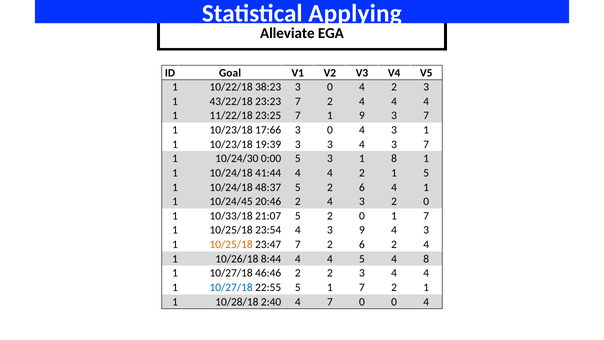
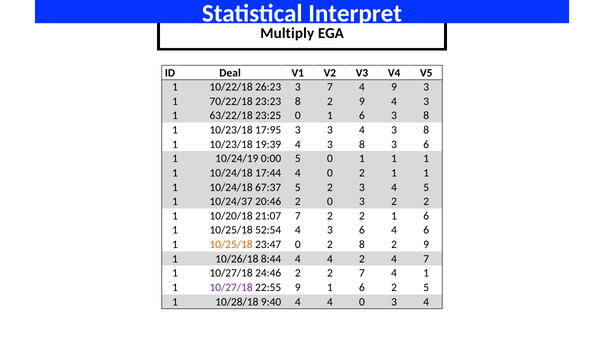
Applying: Applying -> Interpret (355, 13)
Alleviate: Alleviate -> Multiply (287, 33)
Goal: Goal -> Deal (230, 73)
38:23: 38:23 -> 26:23 (268, 87)
0: 0 -> 7 (330, 87)
2: 2 -> 9 (394, 87)
43/22/18: 43/22/18 -> 70/22/18 (231, 101)
23:23 7: 7 -> 8 (298, 101)
4: 4 -> 9 (362, 101)
4: 4 -> 3 (426, 101)
11/22/18: 11/22/18 -> 63/22/18 (231, 116)
23:25 7: 7 -> 0 (298, 116)
9: 9 -> 6 (362, 116)
7: 7 -> 8 (426, 116)
17:66: 17:66 -> 17:95 (268, 130)
0: 0 -> 3 (330, 130)
1: 1 -> 8 (426, 130)
19:39 3: 3 -> 4 (298, 144)
4: 4 -> 8 (362, 144)
7: 7 -> 6 (426, 144)
10/24/30: 10/24/30 -> 10/24/19 (237, 159)
5 3: 3 -> 0 (330, 159)
8: 8 -> 1 (394, 159)
41:44: 41:44 -> 17:44 (268, 173)
4: 4 -> 0 (330, 173)
2 1 5: 5 -> 1 (426, 173)
48:37: 48:37 -> 67:37 (268, 187)
5 2 6: 6 -> 3 (362, 187)
1: 1 -> 5 (426, 187)
10/24/45: 10/24/45 -> 10/24/37 (231, 201)
20:46 2 4: 4 -> 0 (330, 201)
3 2 0: 0 -> 2 (426, 201)
10/33/18: 10/33/18 -> 10/20/18 (231, 216)
21:07 5: 5 -> 7 (298, 216)
0: 0 -> 2 (362, 216)
7: 7 -> 6 (426, 216)
23:54: 23:54 -> 52:54 (268, 230)
4 3 9: 9 -> 6 (362, 230)
3: 3 -> 6 (426, 230)
23:47 7: 7 -> 0 (298, 244)
6: 6 -> 8 (362, 244)
4: 4 -> 9 (426, 244)
4 5: 5 -> 2 (362, 259)
4 8: 8 -> 7 (426, 259)
46:46: 46:46 -> 24:46 (268, 273)
2 2 3: 3 -> 7 (362, 273)
4: 4 -> 1 (426, 273)
10/27/18 colour: blue -> purple (231, 287)
22:55 5: 5 -> 9 (298, 287)
7: 7 -> 6 (362, 287)
1: 1 -> 5 (426, 287)
2:40: 2:40 -> 9:40 (271, 302)
7: 7 -> 4 (330, 302)
0: 0 -> 3 (394, 302)
